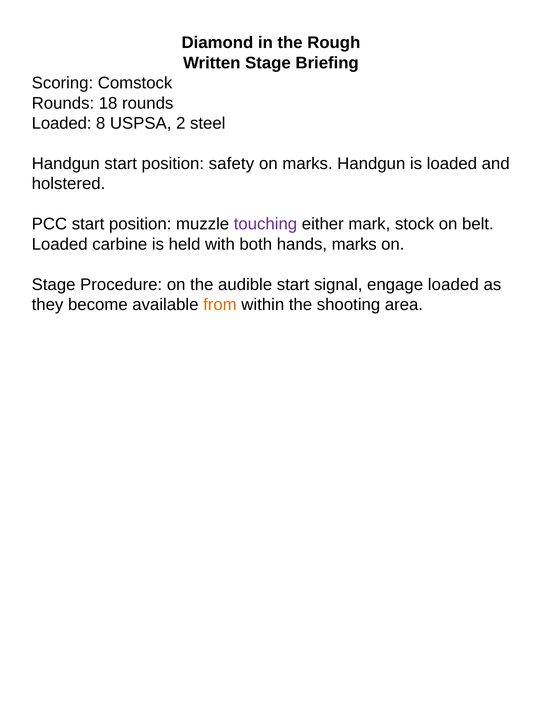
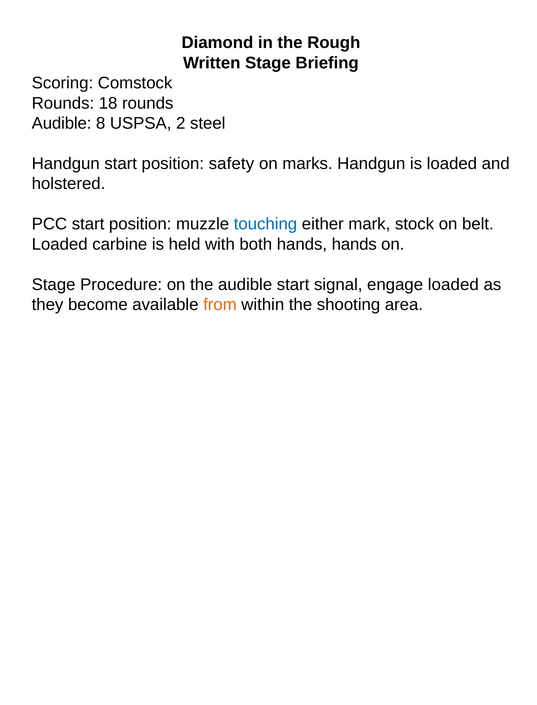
Loaded: Loaded -> Audible (62, 123)
touching colour: purple -> blue (265, 224)
hands marks: marks -> hands (354, 244)
